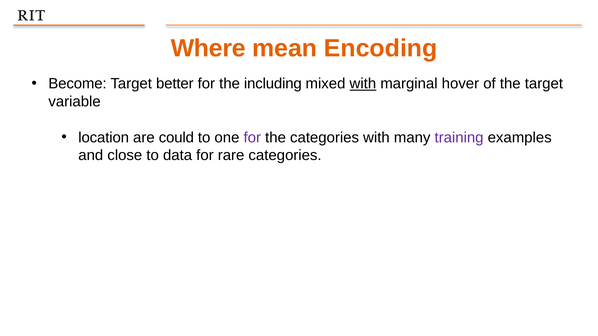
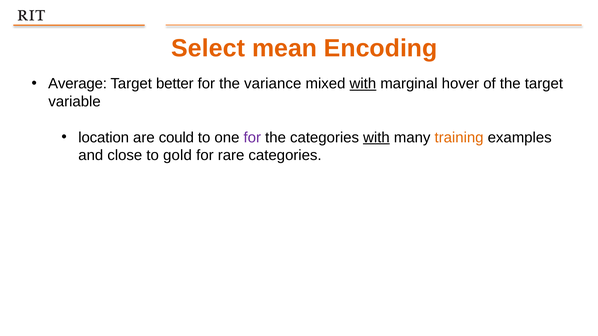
Where: Where -> Select (208, 48)
Become: Become -> Average (78, 84)
including: including -> variance (273, 84)
with underline: none -> present (376, 138)
training colour: purple -> orange (459, 138)
data: data -> gold (177, 156)
